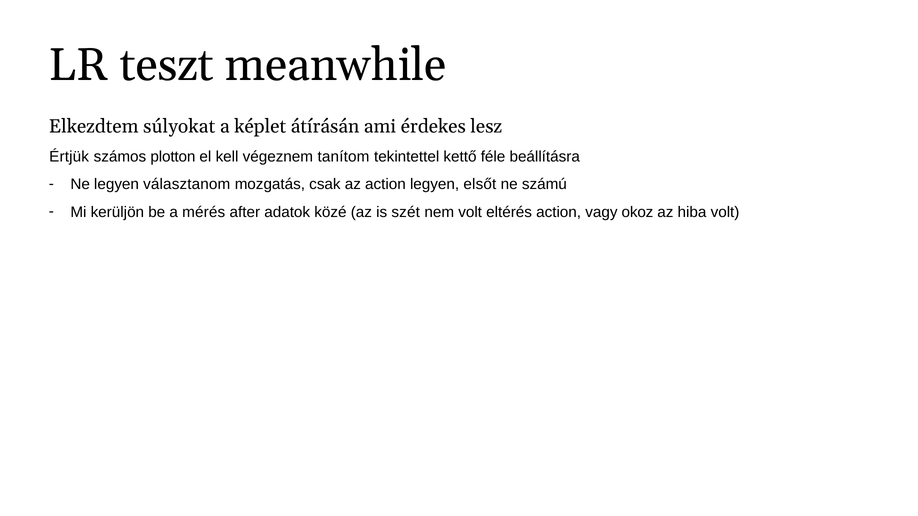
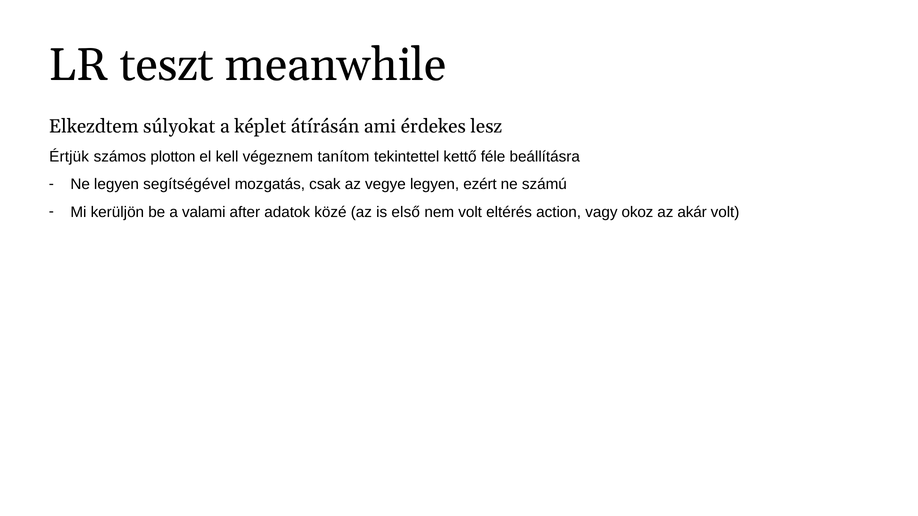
választanom: választanom -> segítségével (187, 185)
az action: action -> vegye (385, 185)
elsőt: elsőt -> ezért (480, 185)
mérés: mérés -> valami (204, 212)
szét: szét -> első (406, 212)
hiba: hiba -> akár (692, 212)
